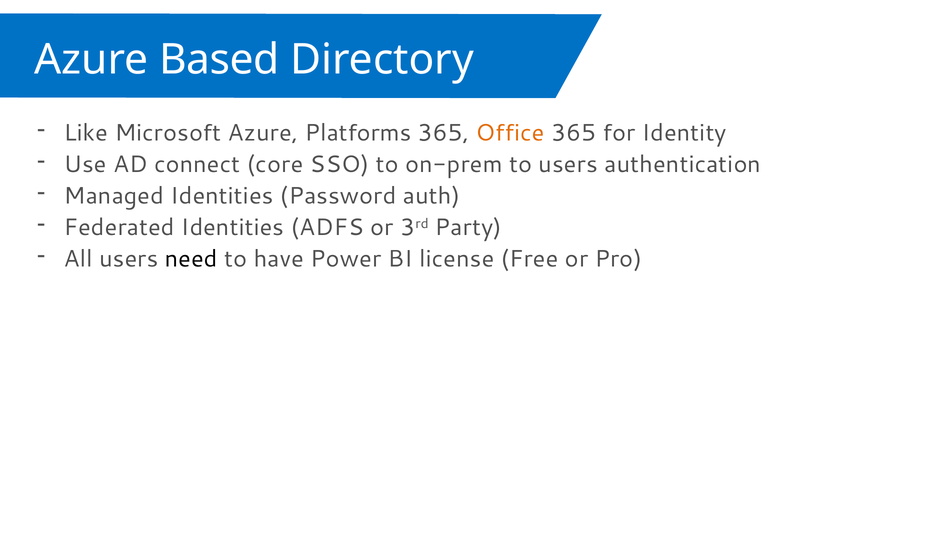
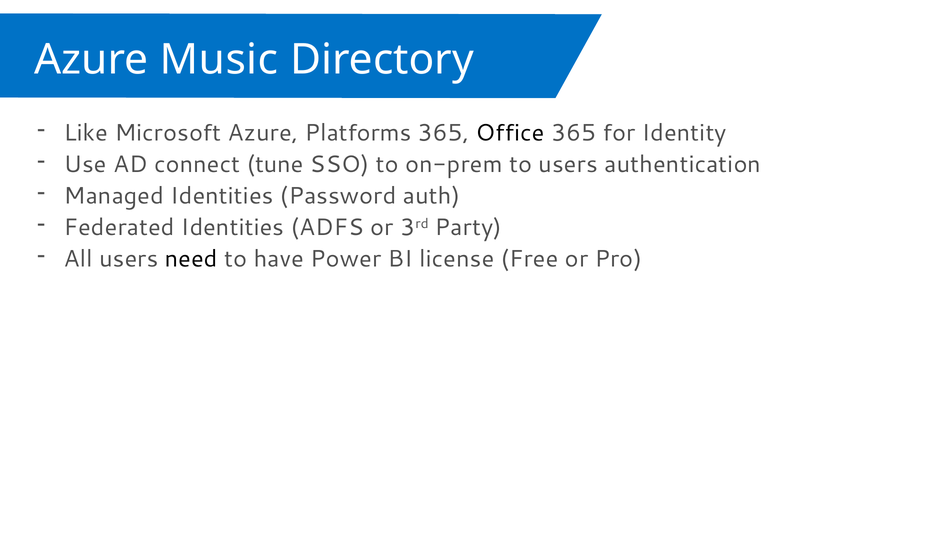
Based: Based -> Music (219, 60)
Office colour: orange -> black (510, 133)
core: core -> tune (275, 165)
